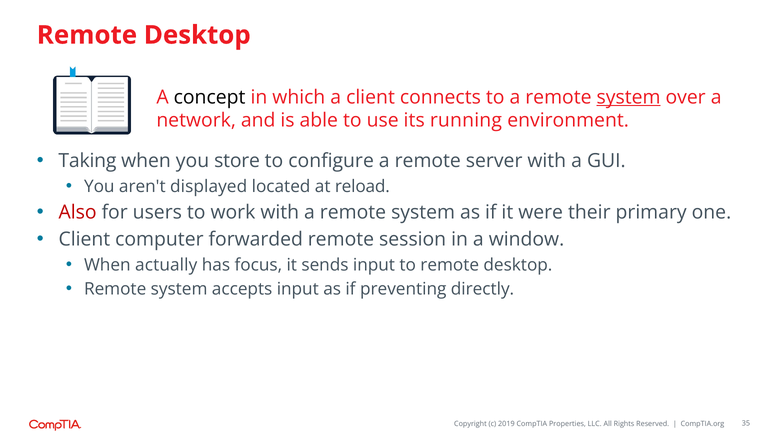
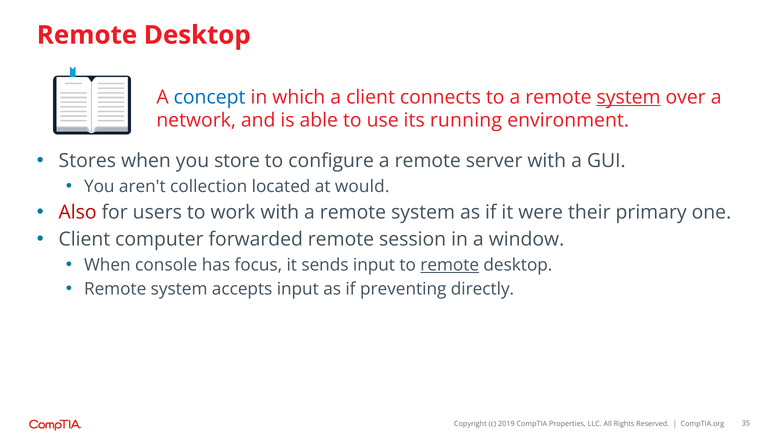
concept colour: black -> blue (210, 97)
Taking: Taking -> Stores (87, 161)
displayed: displayed -> collection (209, 186)
reload: reload -> would (362, 186)
actually: actually -> console (166, 265)
remote underline: none -> present (450, 265)
